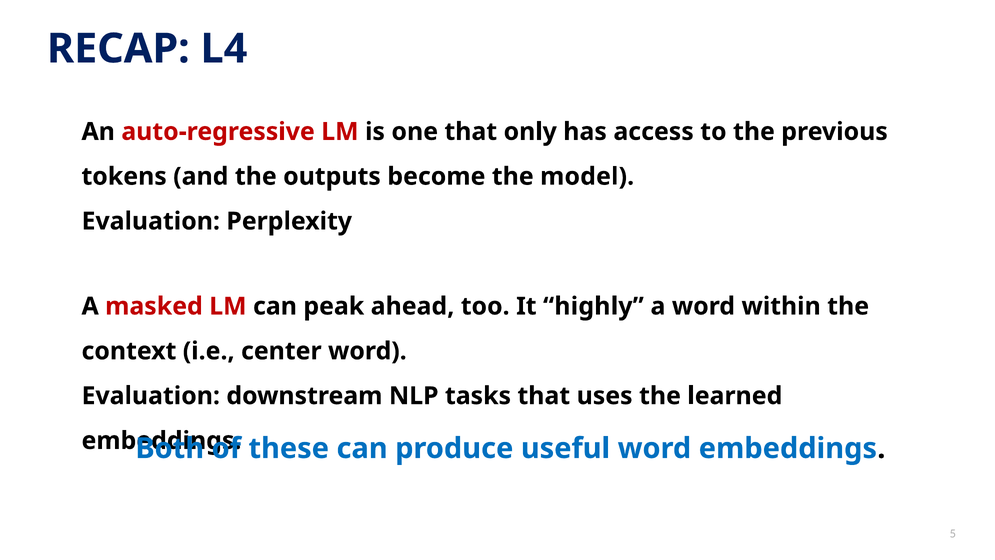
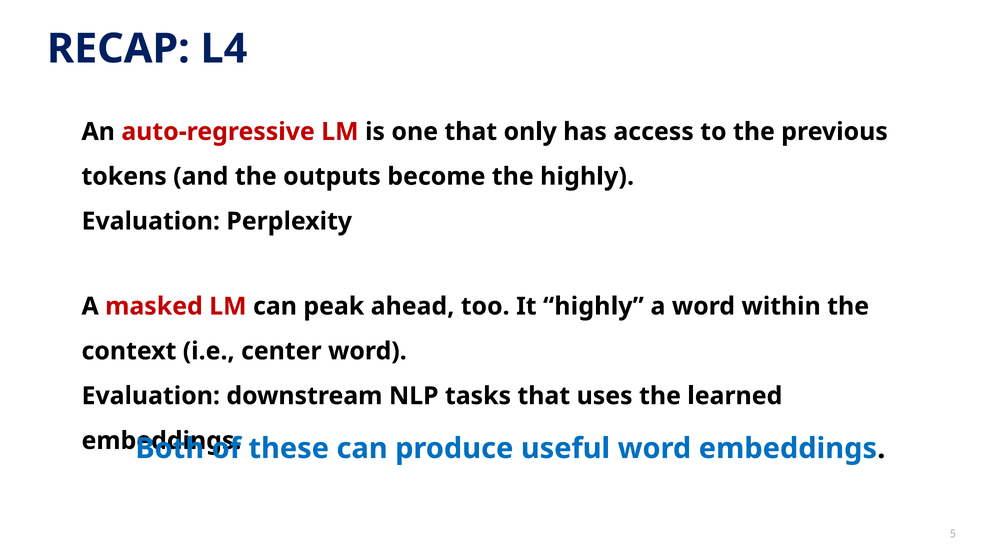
the model: model -> highly (587, 176)
